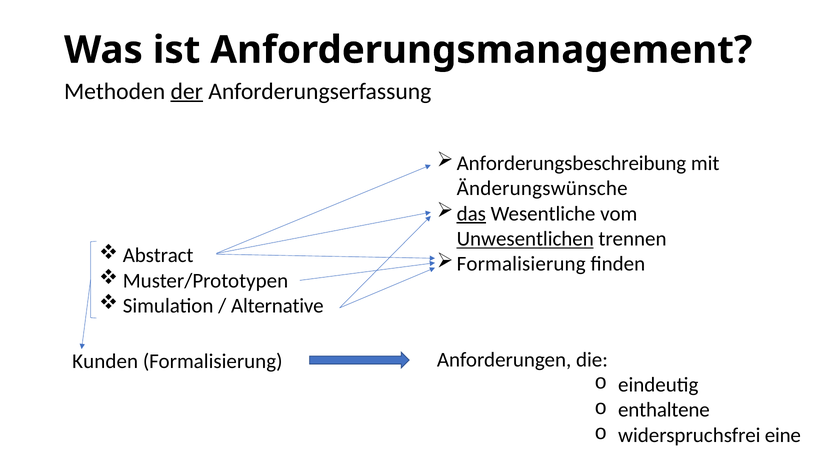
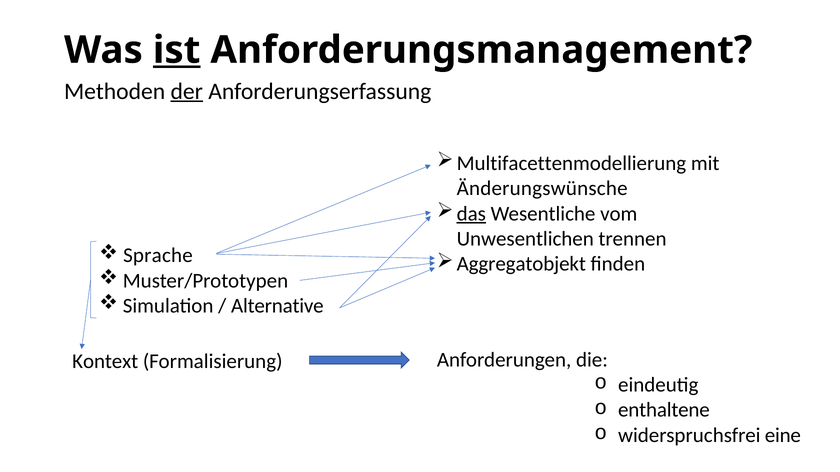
ist underline: none -> present (177, 50)
Anforderungsbeschreibung: Anforderungsbeschreibung -> Multifacettenmodellierung (571, 164)
Unwesentlichen underline: present -> none (525, 239)
Abstract: Abstract -> Sprache (158, 256)
Formalisierung: Formalisierung -> Aggregatobjekt (521, 264)
Kunden: Kunden -> Kontext (105, 362)
